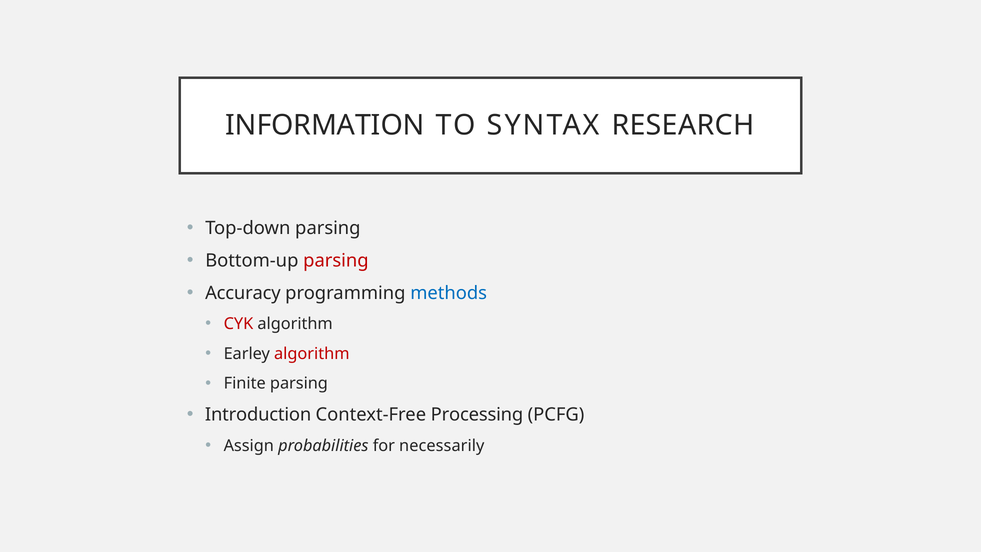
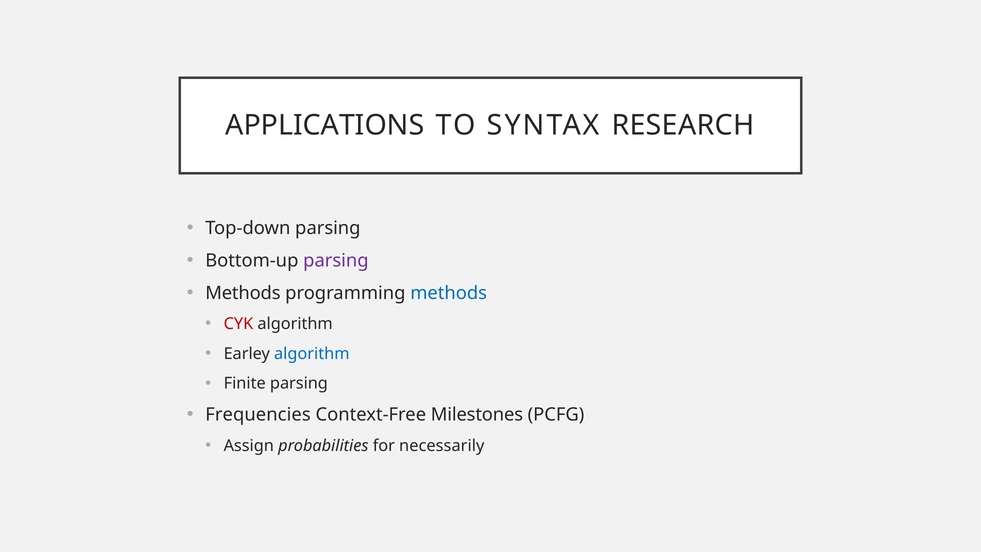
INFORMATION: INFORMATION -> APPLICATIONS (325, 125)
parsing colour: red -> purple (336, 261)
Accuracy: Accuracy -> Methods (243, 293)
algorithm colour: red -> blue (312, 354)
Introduction: Introduction -> Frequencies (258, 415)
Processing: Processing -> Milestones (477, 415)
